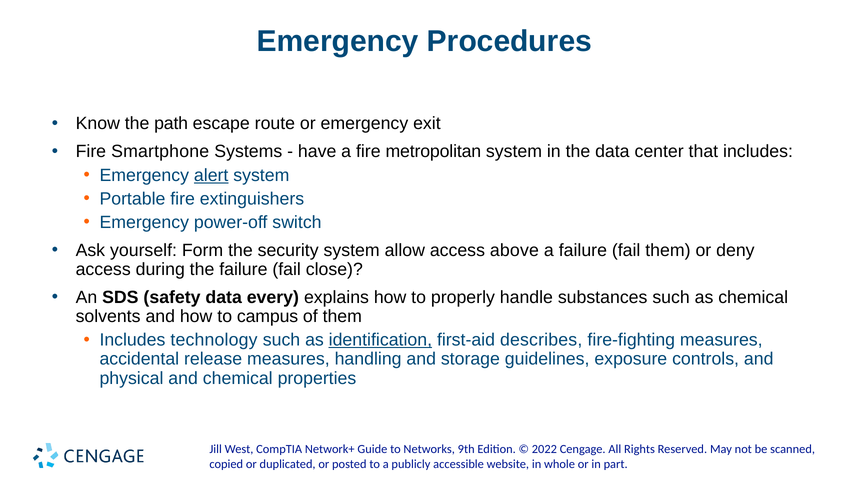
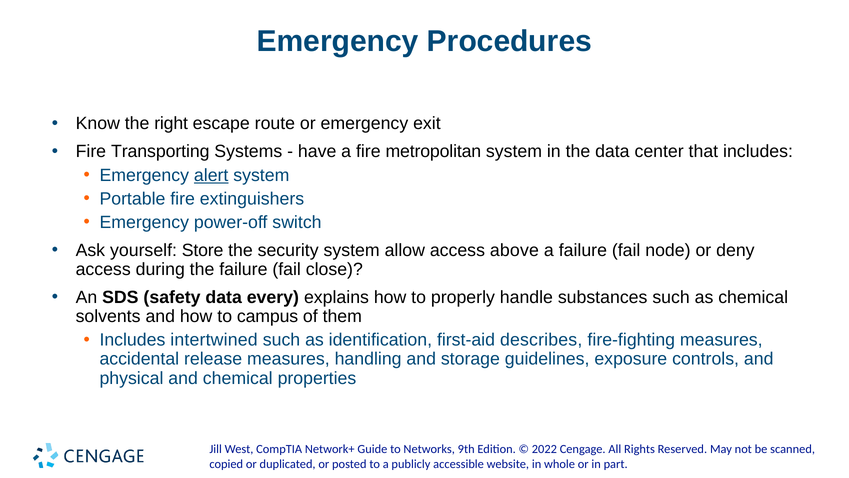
path: path -> right (171, 124)
Smartphone: Smartphone -> Transporting (160, 151)
Form: Form -> Store (203, 250)
fail them: them -> node (668, 250)
technology: technology -> intertwined (214, 340)
identification underline: present -> none (380, 340)
